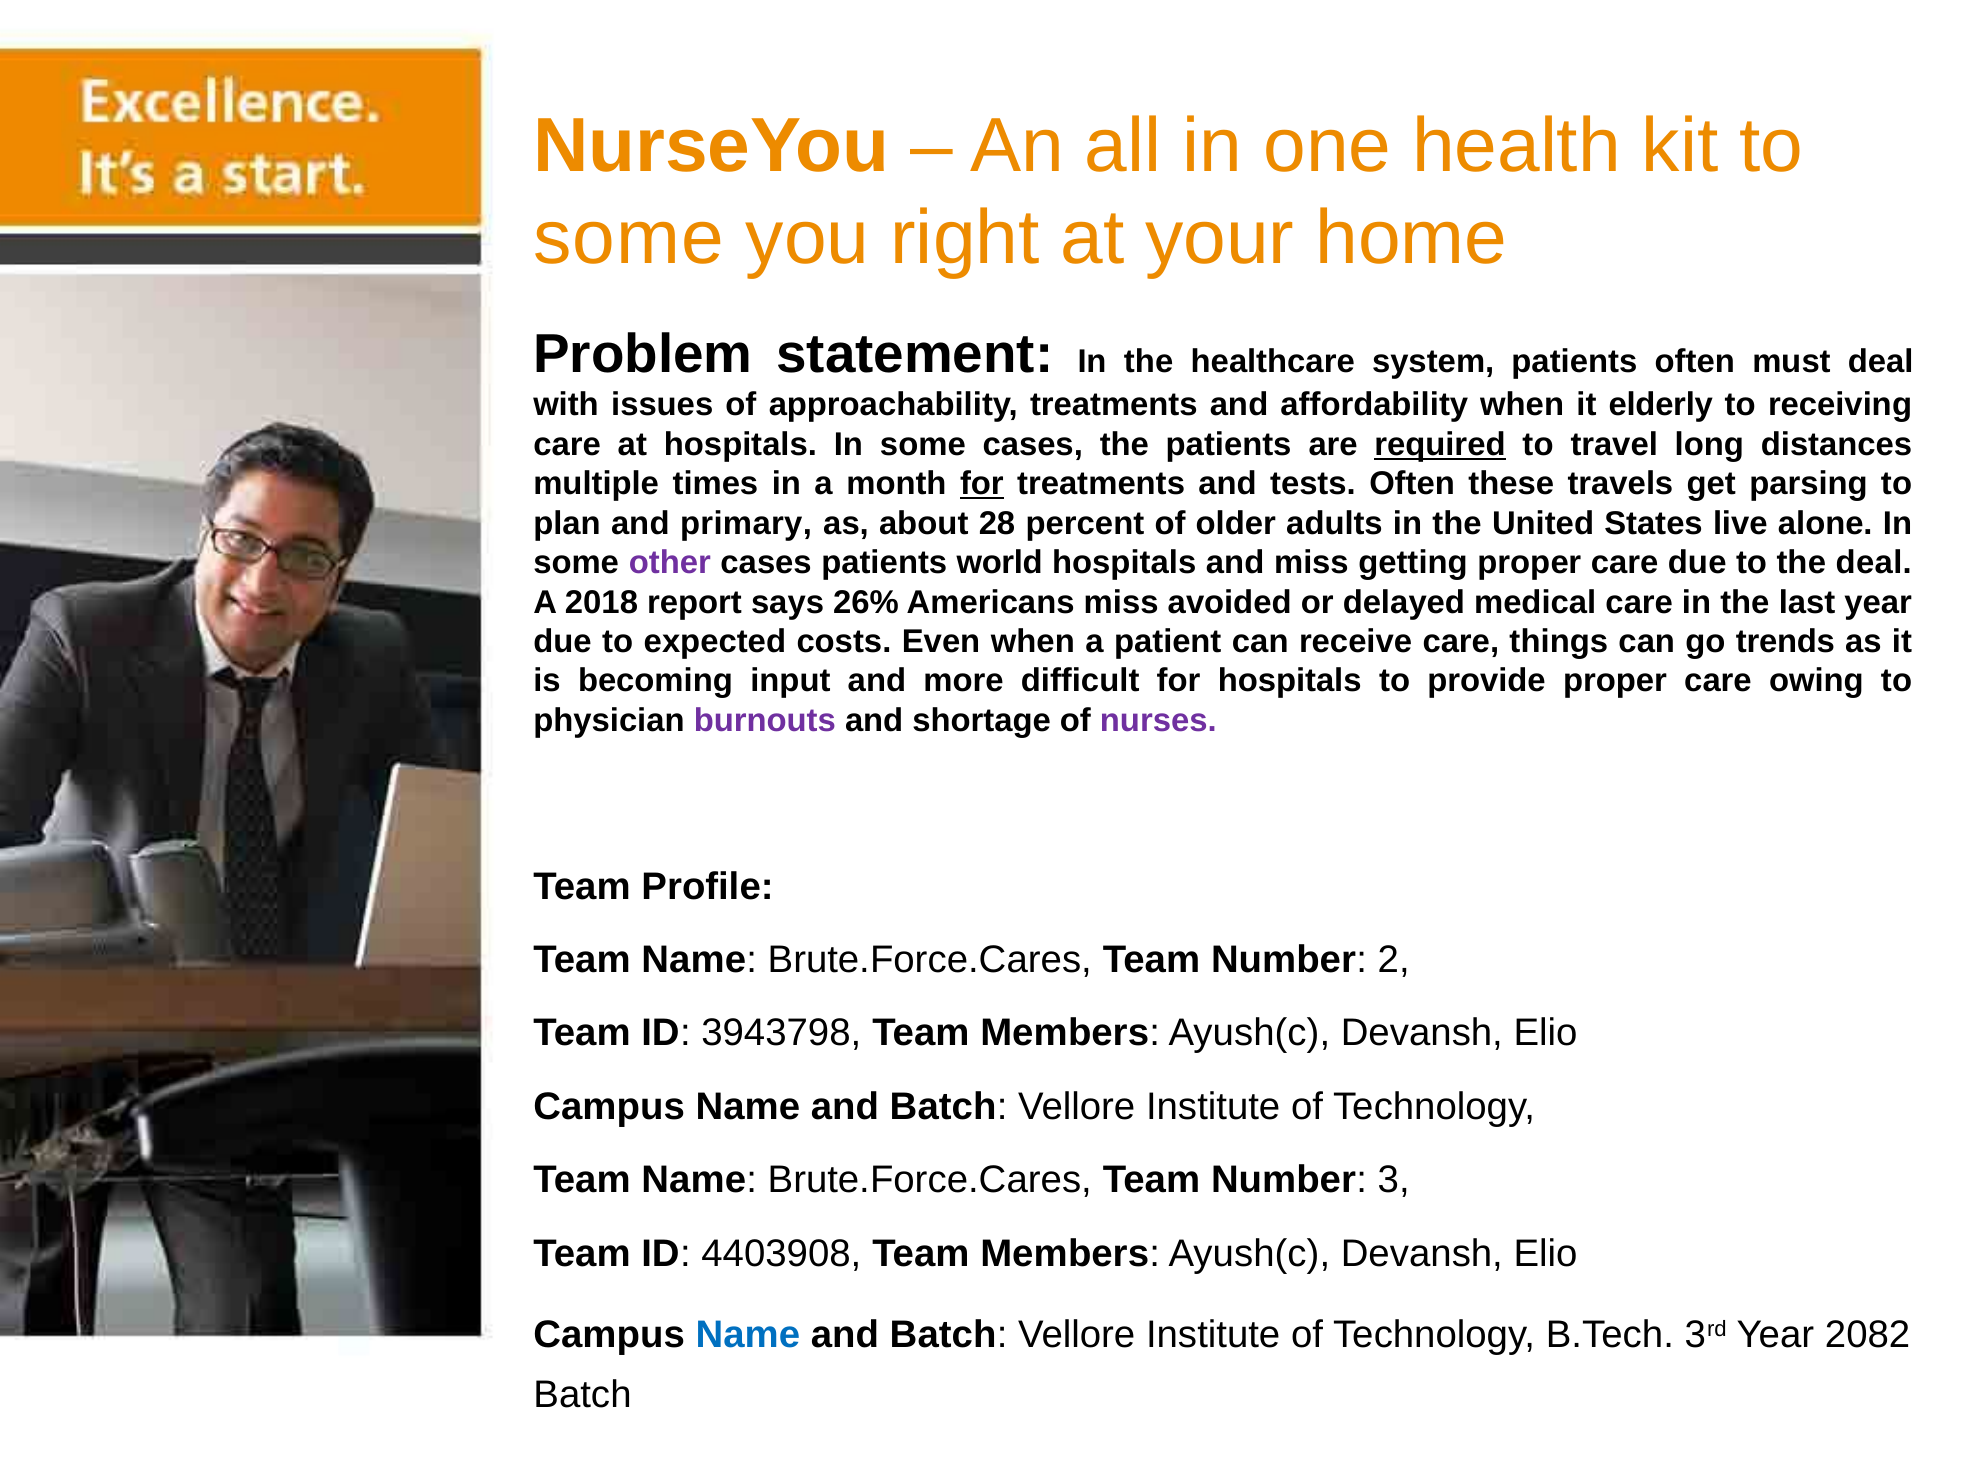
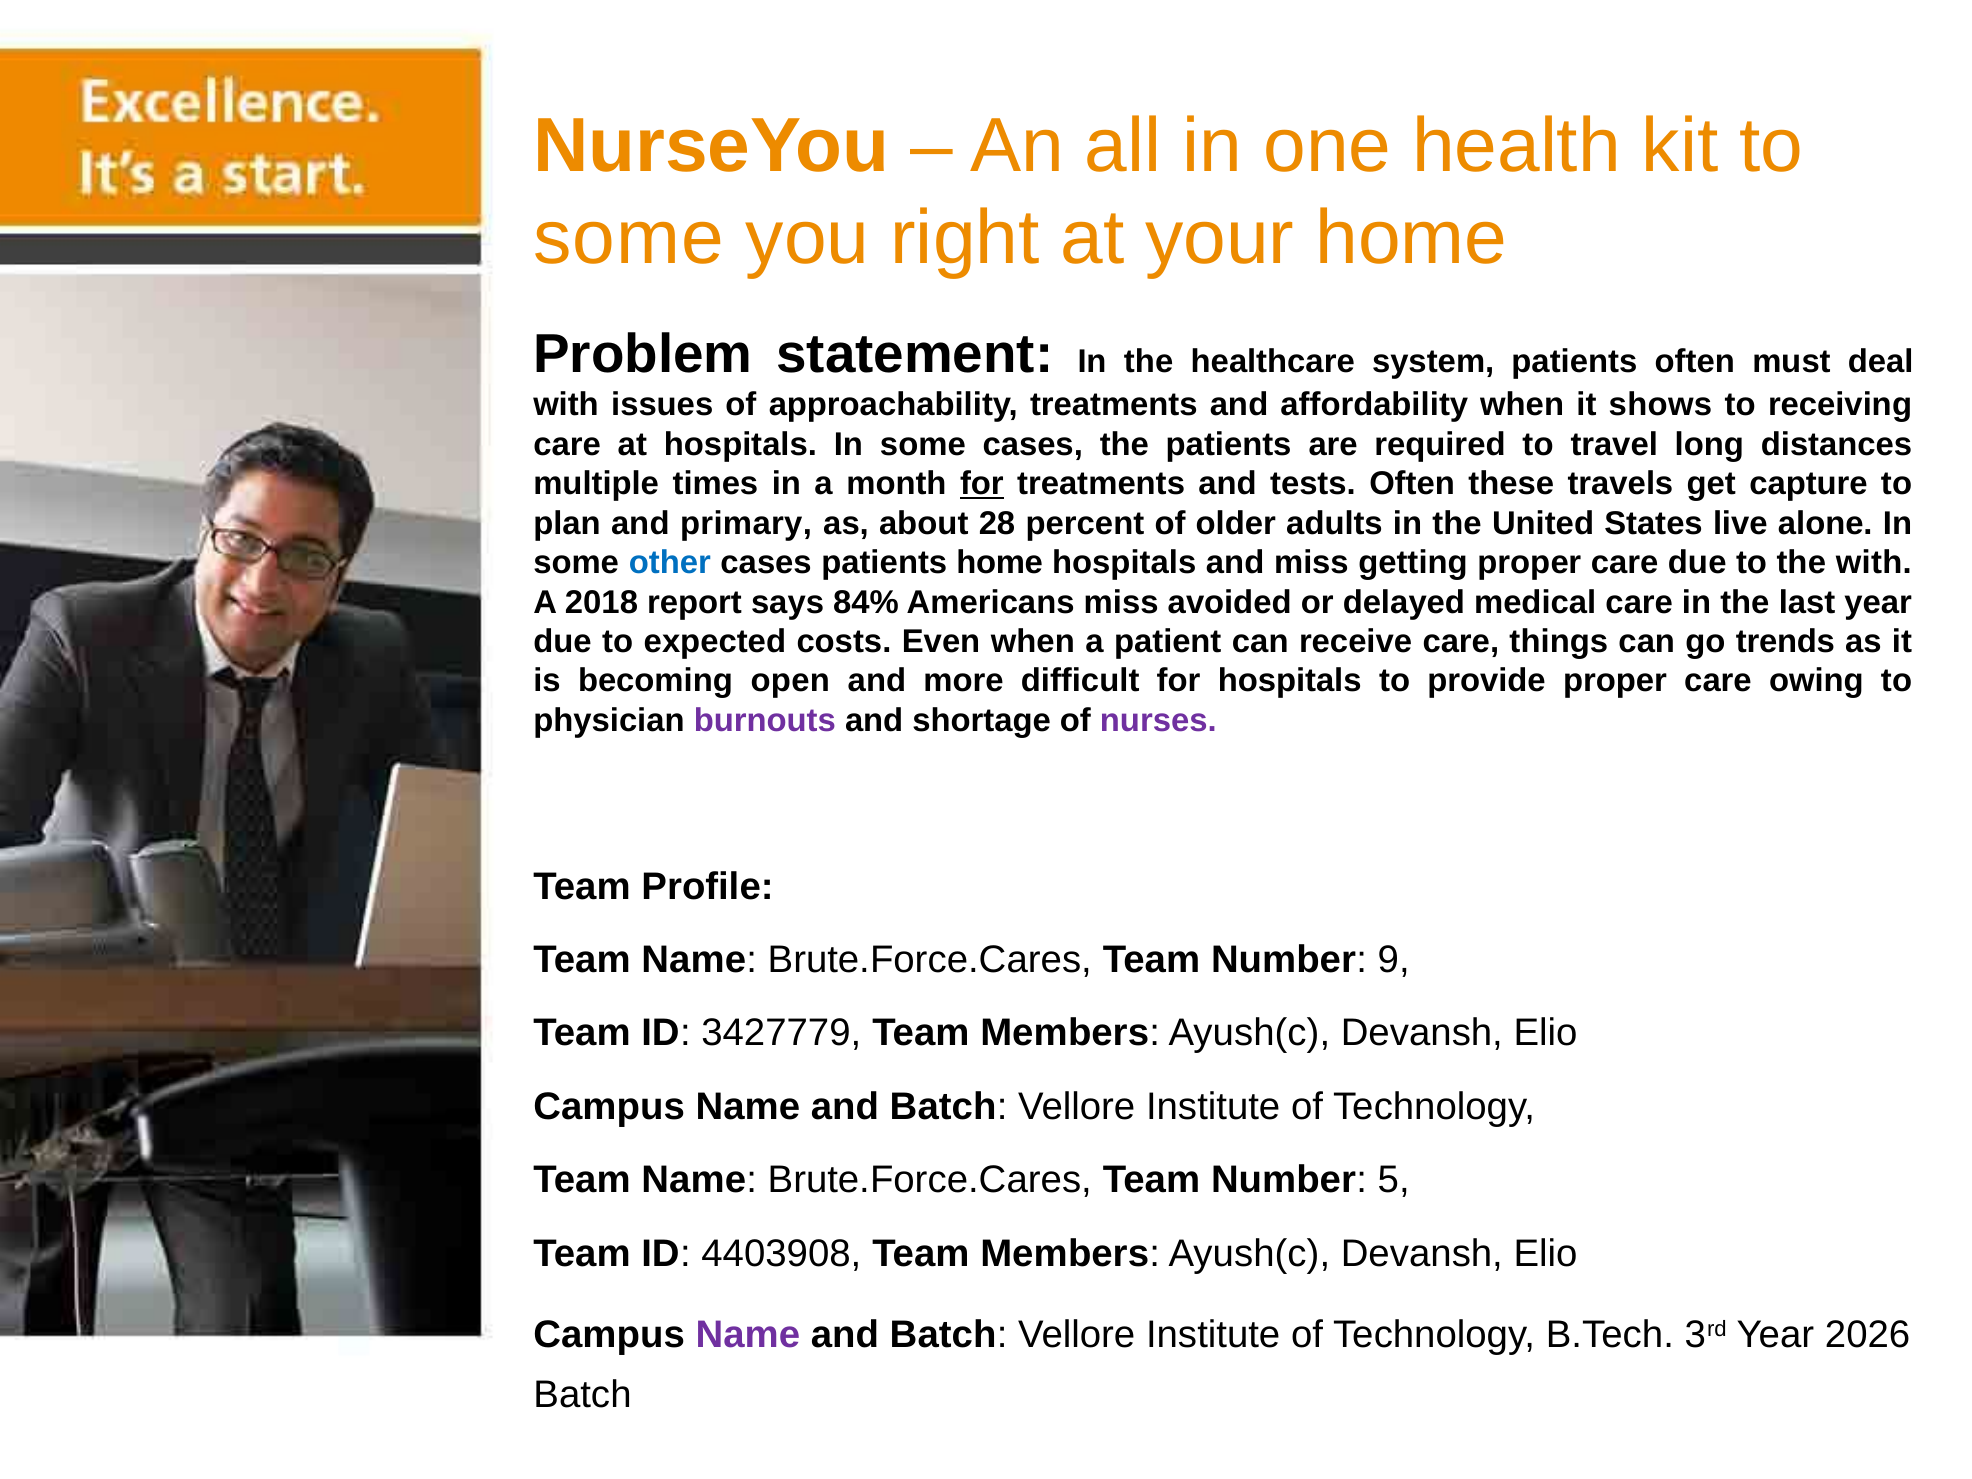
elderly: elderly -> shows (1660, 405)
required underline: present -> none (1440, 444)
parsing: parsing -> capture (1809, 484)
other colour: purple -> blue (670, 563)
patients world: world -> home (1000, 563)
the deal: deal -> with (1874, 563)
26%: 26% -> 84% (866, 602)
input: input -> open (790, 681)
Number 2: 2 -> 9 (1394, 960)
3943798: 3943798 -> 3427779 (781, 1033)
3: 3 -> 5 (1394, 1180)
Name colour: blue -> purple (748, 1335)
2082: 2082 -> 2026 (1868, 1335)
